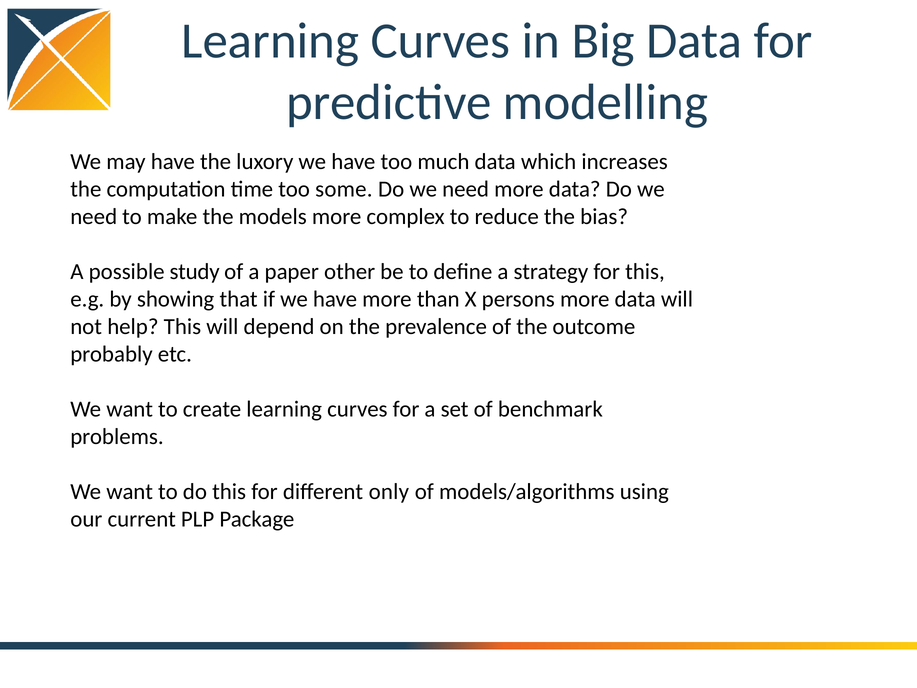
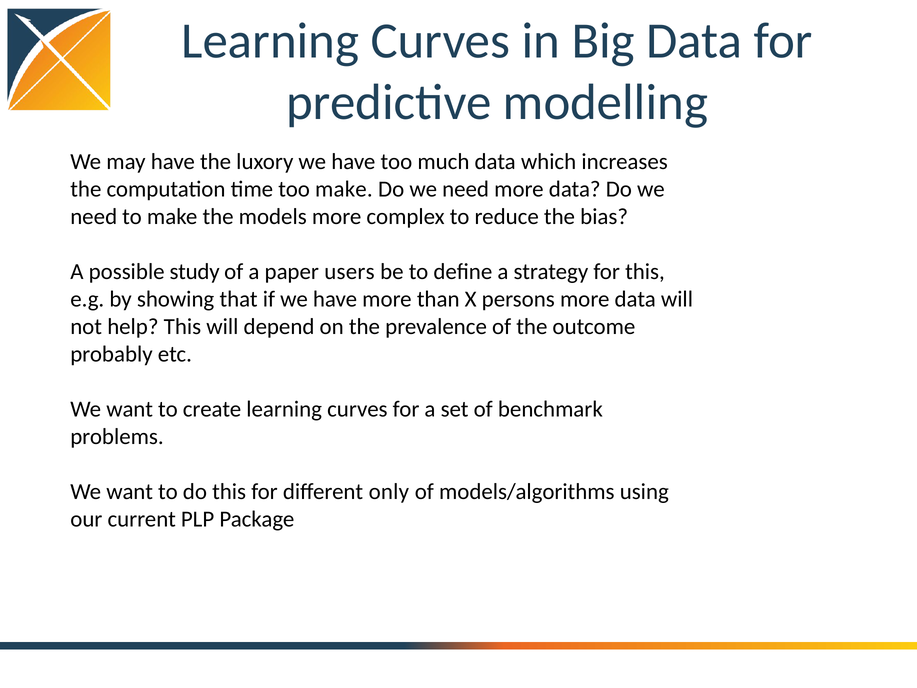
too some: some -> make (344, 189)
other: other -> users (349, 272)
